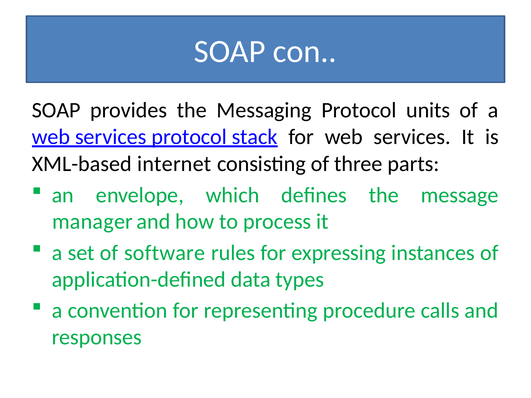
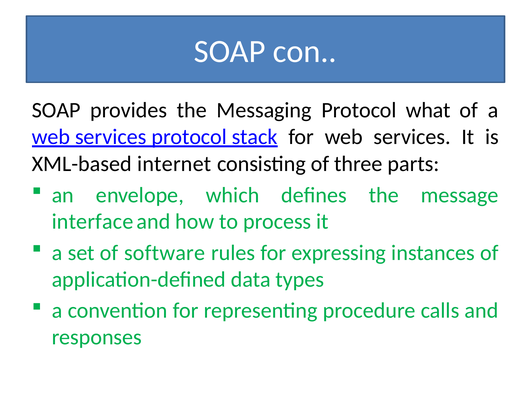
units: units -> what (428, 110)
manager: manager -> interface (93, 222)
